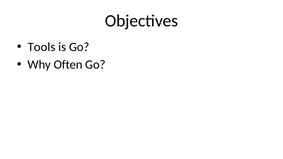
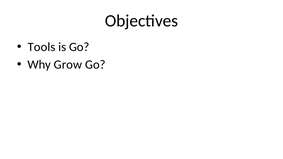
Often: Often -> Grow (68, 65)
